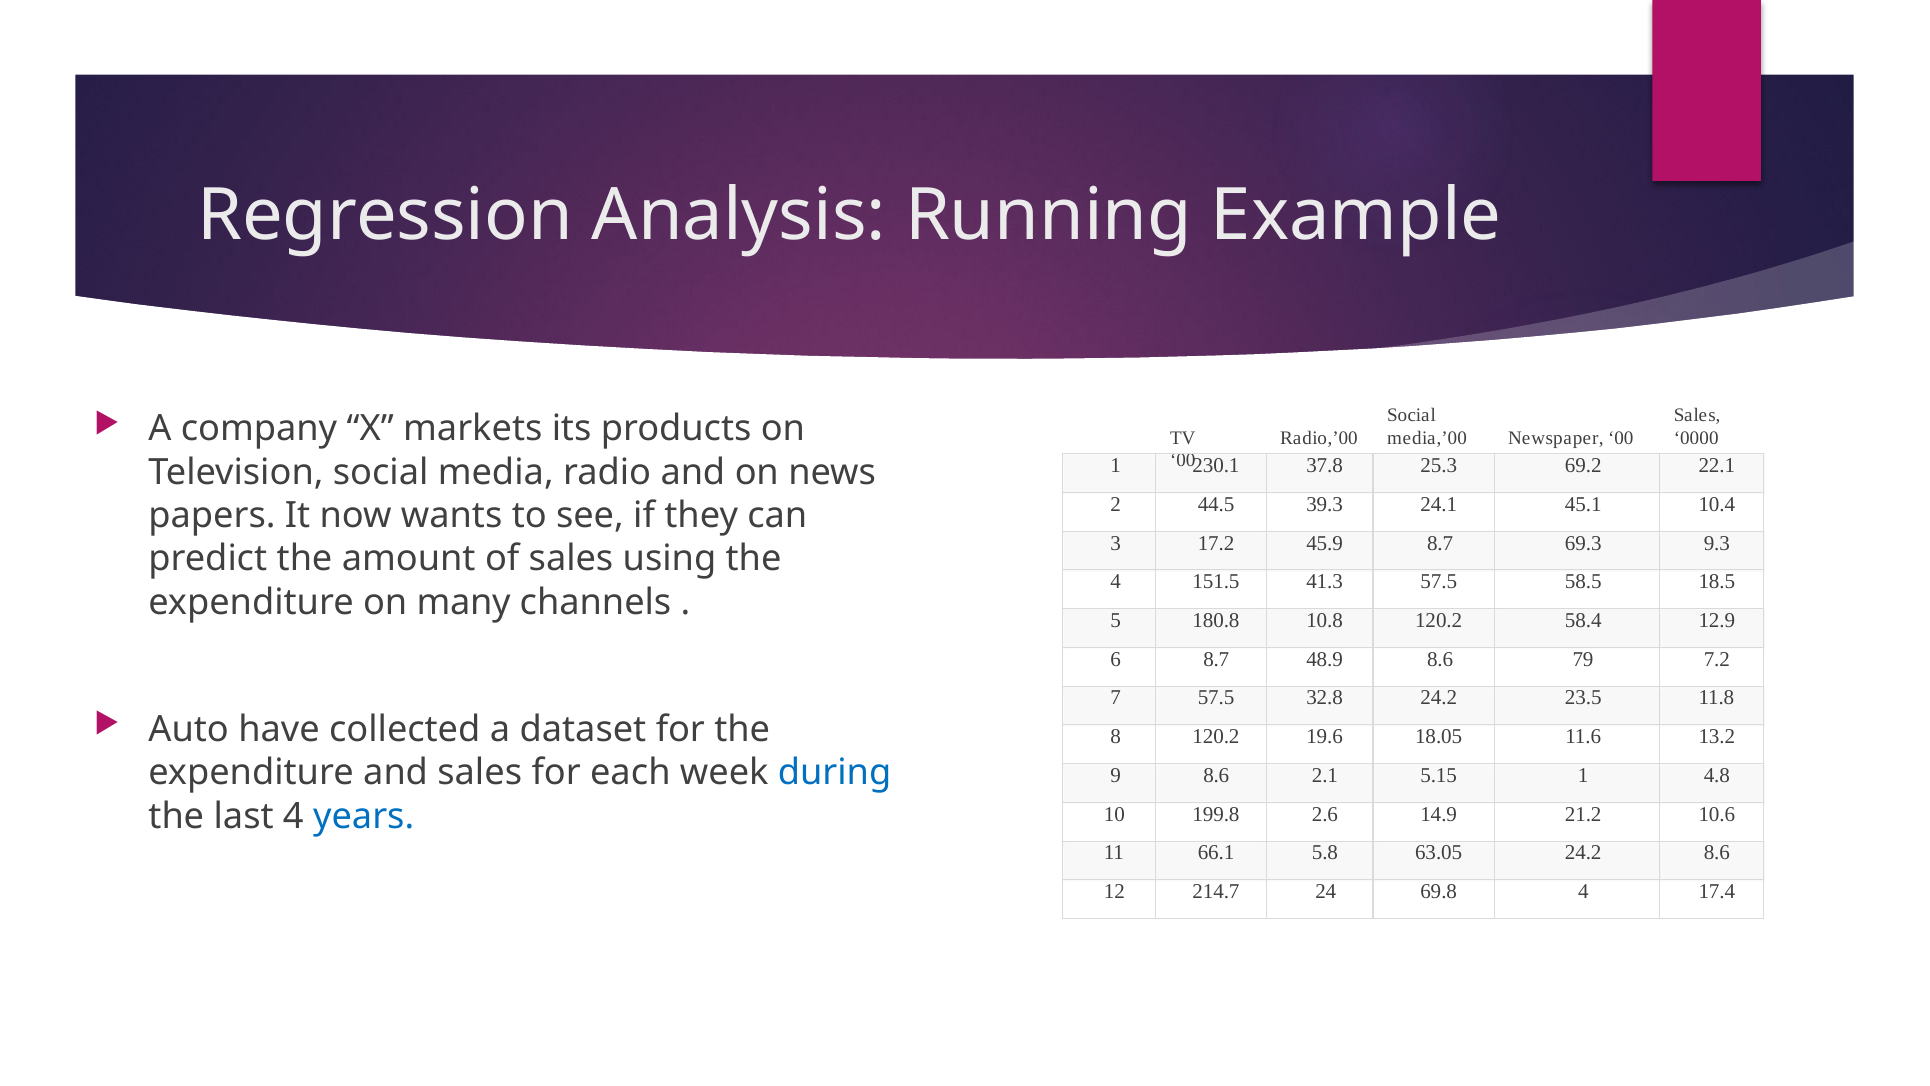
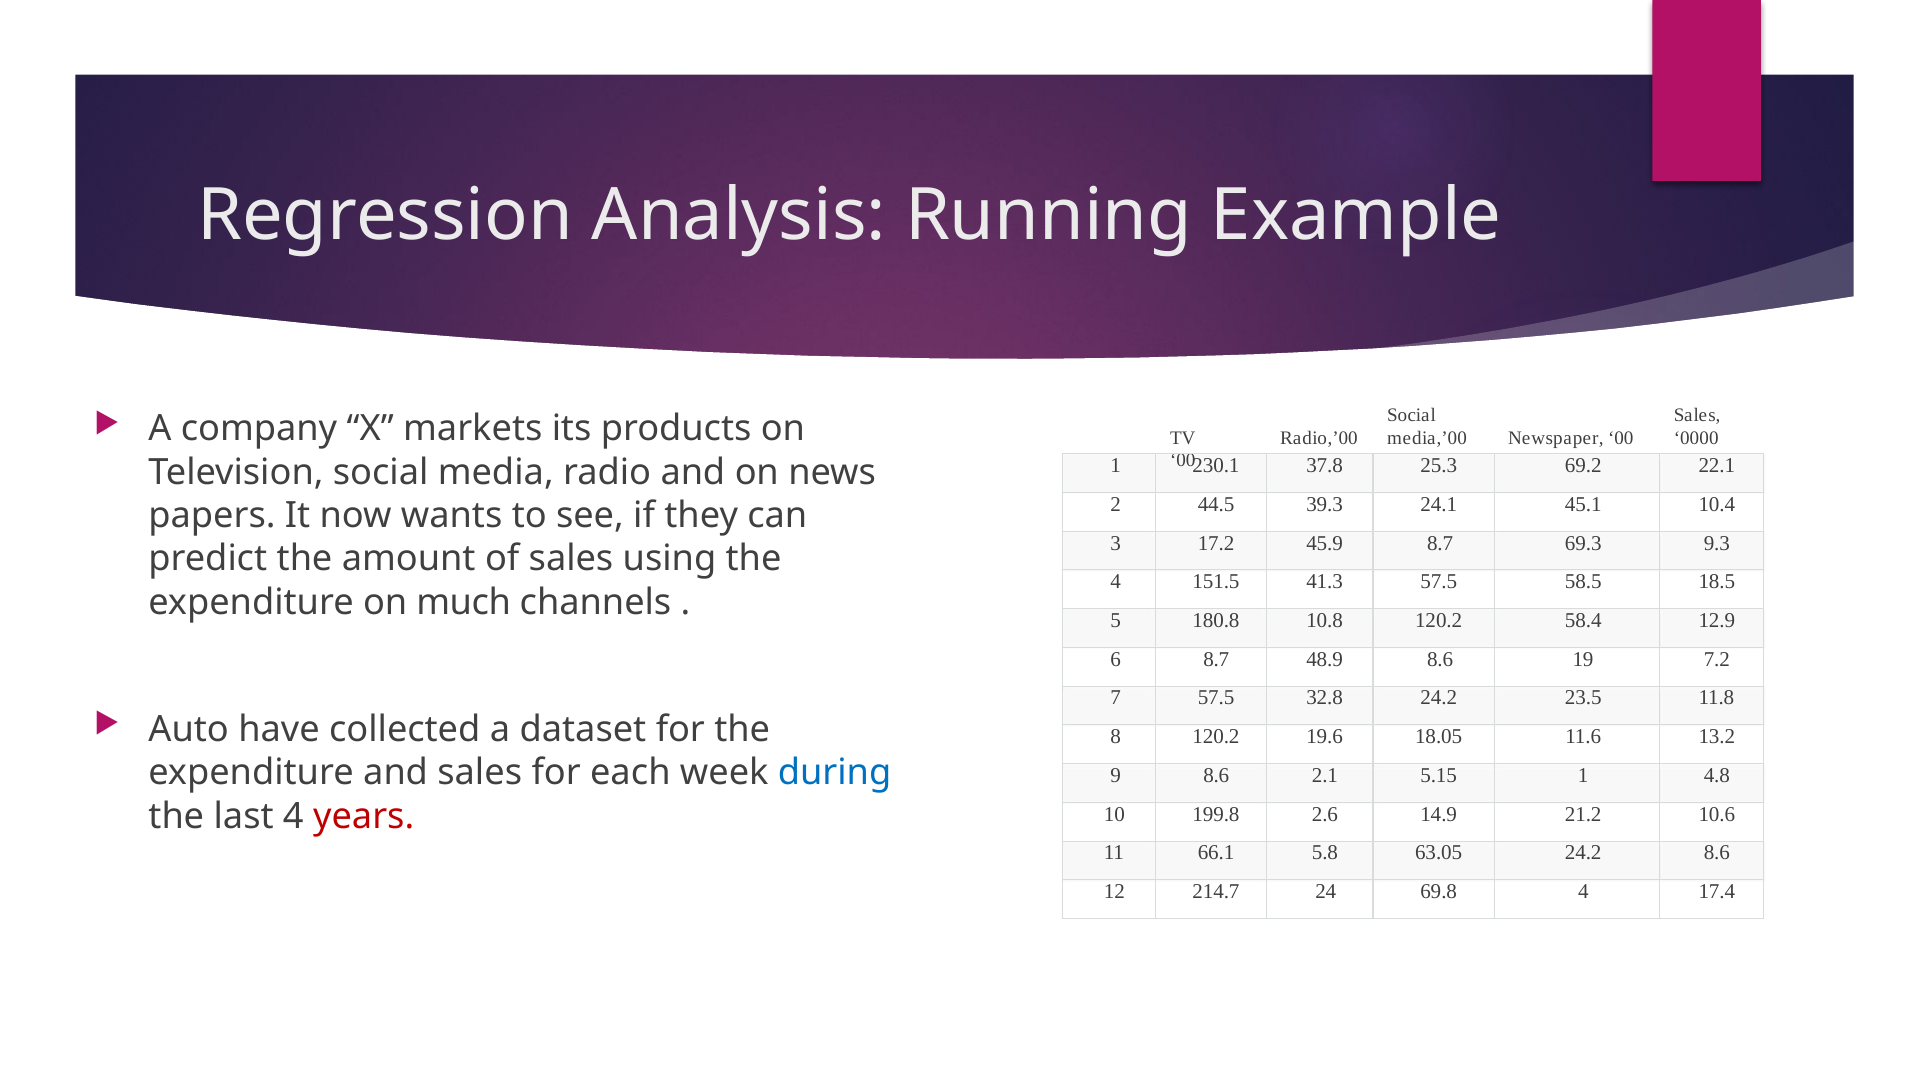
many: many -> much (464, 602)
79: 79 -> 19 (1583, 659)
years colour: blue -> red (364, 816)
